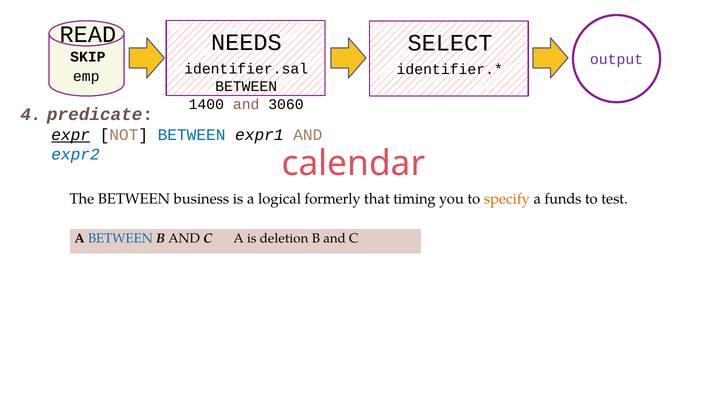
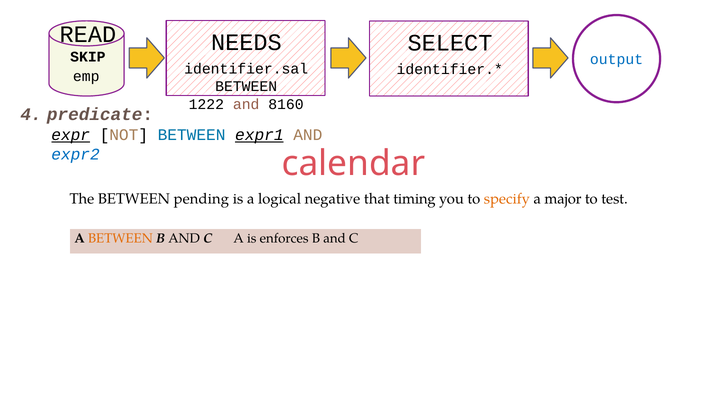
output colour: purple -> blue (617, 59)
1400: 1400 -> 1222 (206, 104)
3060: 3060 -> 8160 (286, 104)
expr1 underline: none -> present (259, 135)
business: business -> pending (201, 199)
formerly: formerly -> negative (332, 199)
funds: funds -> major (563, 199)
BETWEEN colour: blue -> orange (120, 238)
deletion: deletion -> enforces (284, 238)
